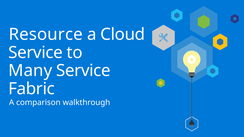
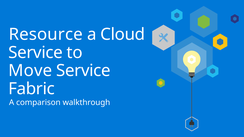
Many: Many -> Move (30, 71)
